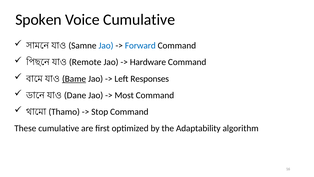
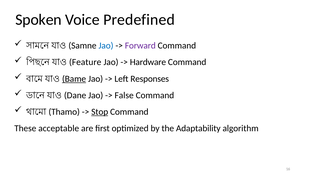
Voice Cumulative: Cumulative -> Predefined (139, 20)
Forward colour: blue -> purple (140, 46)
Remote: Remote -> Feature (85, 62)
Most: Most -> False (124, 95)
Stop underline: none -> present (100, 112)
These cumulative: cumulative -> acceptable (59, 128)
